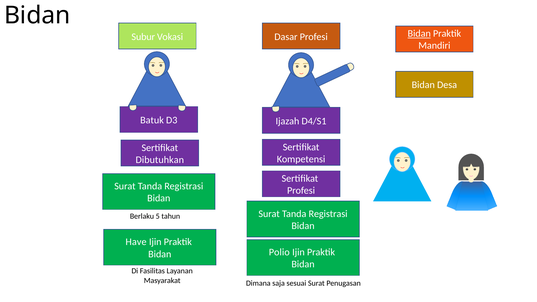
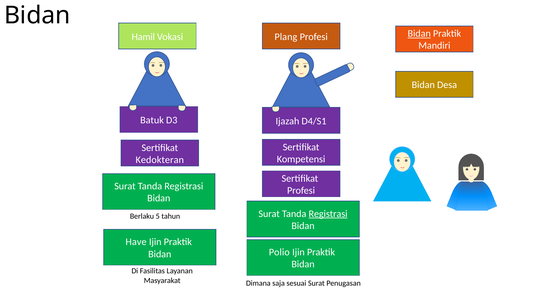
Subur: Subur -> Hamil (143, 37)
Dasar: Dasar -> Plang (286, 37)
Dibutuhkan: Dibutuhkan -> Kedokteran (160, 160)
Registrasi underline: none -> present (328, 214)
